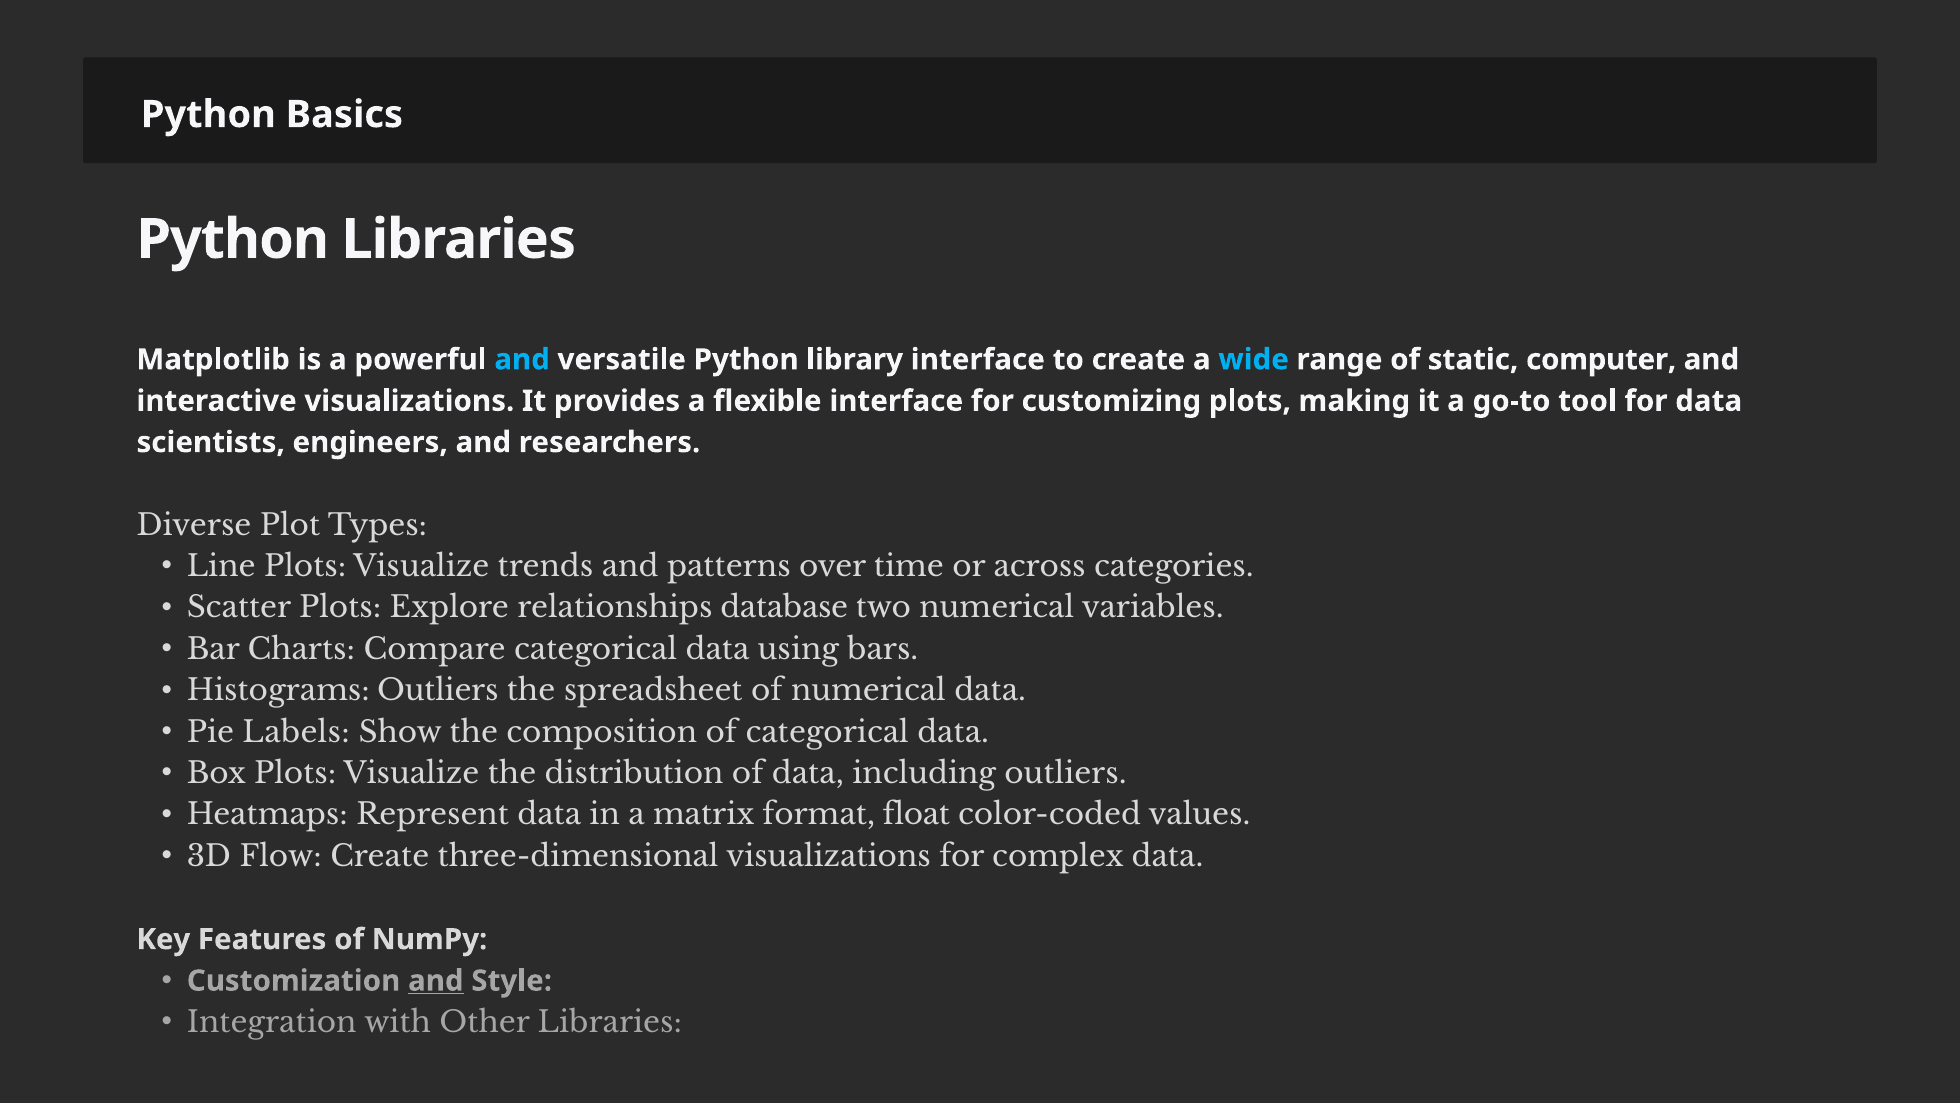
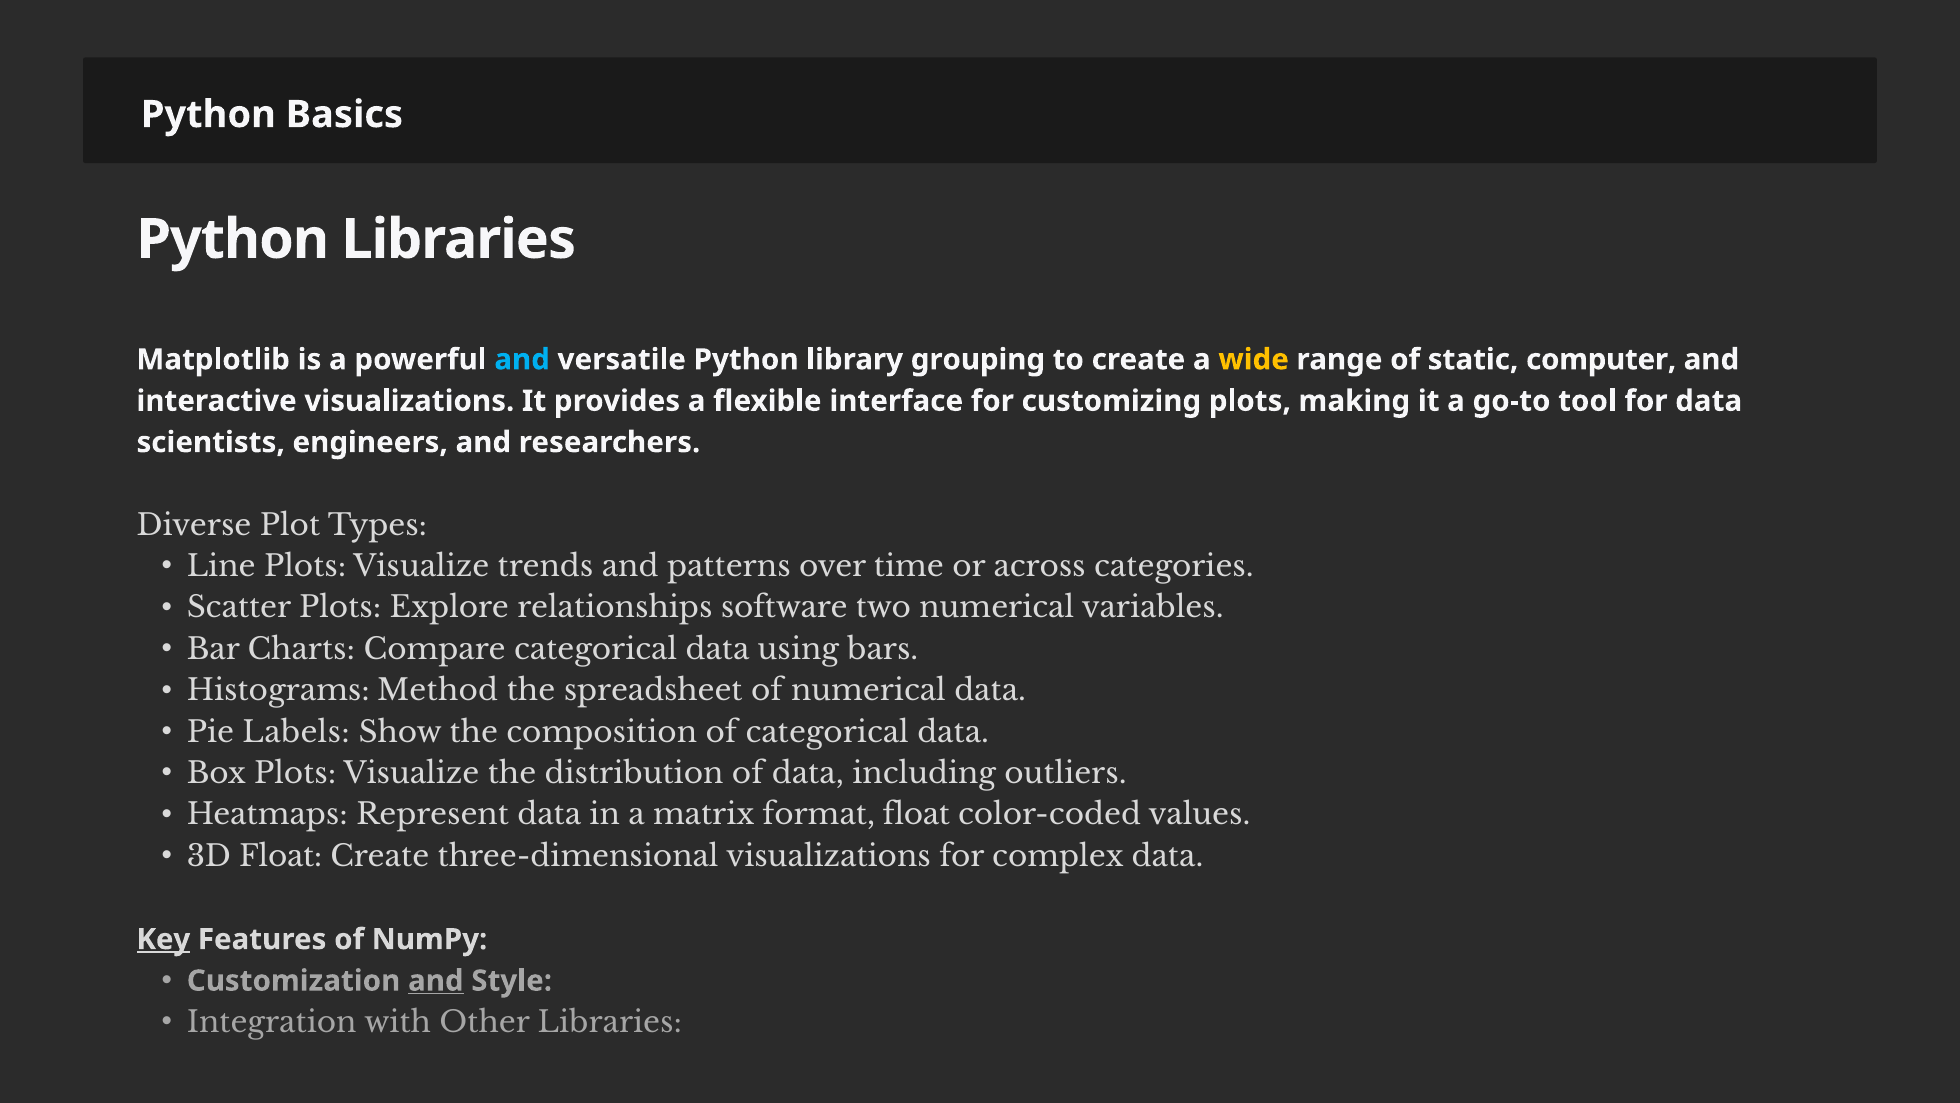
library interface: interface -> grouping (978, 359)
wide colour: light blue -> yellow (1254, 359)
database: database -> software (784, 608)
Histograms Outliers: Outliers -> Method (438, 691)
3D Flow: Flow -> Float (281, 856)
Key underline: none -> present (163, 939)
